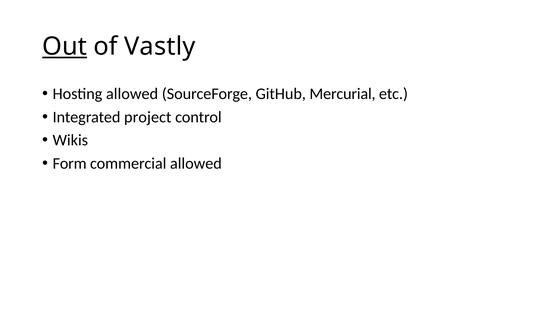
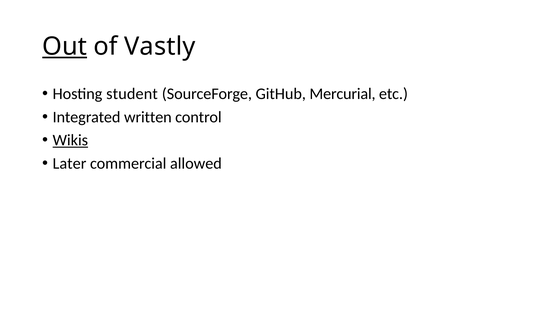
Hosting allowed: allowed -> student (132, 94)
project: project -> written (148, 117)
Wikis underline: none -> present (70, 140)
Form: Form -> Later (70, 163)
